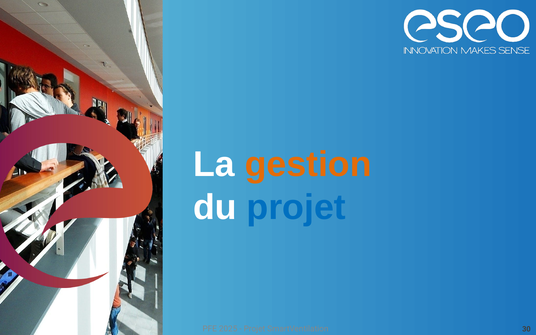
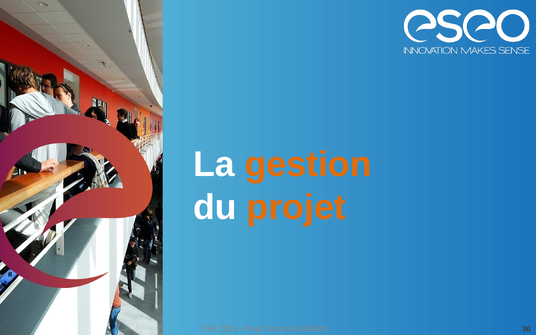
projet colour: blue -> orange (296, 207)
